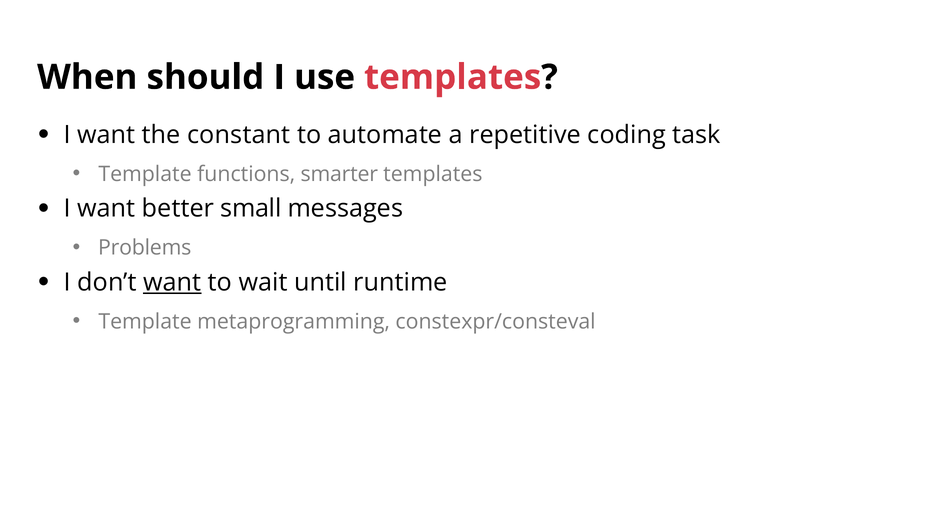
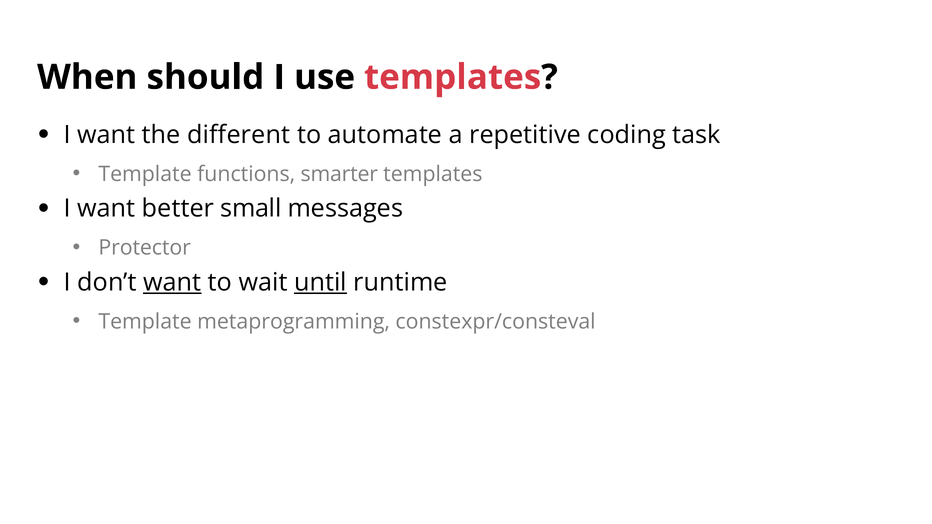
constant: constant -> different (239, 135)
Problems: Problems -> Protector (145, 248)
until underline: none -> present (320, 282)
